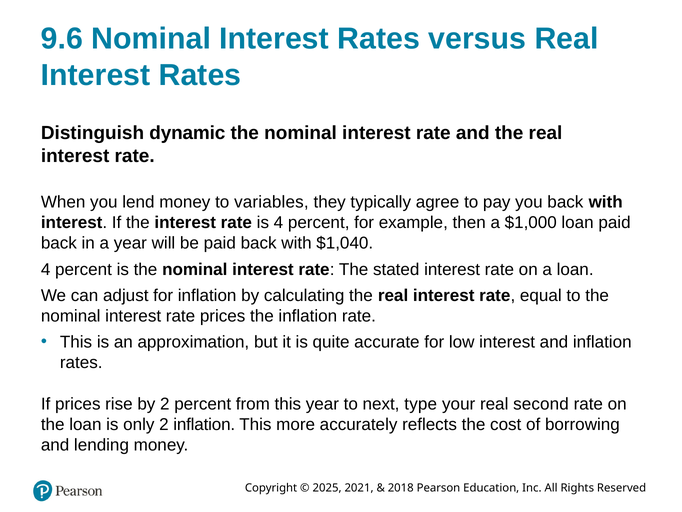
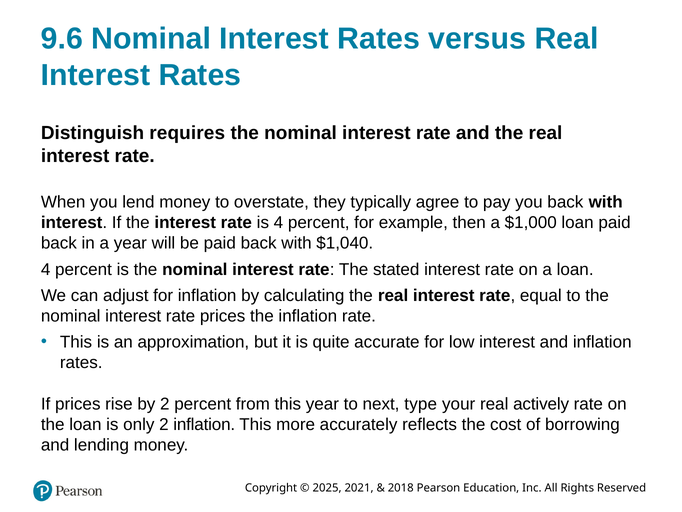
dynamic: dynamic -> requires (187, 133)
variables: variables -> overstate (271, 202)
second: second -> actively (541, 404)
